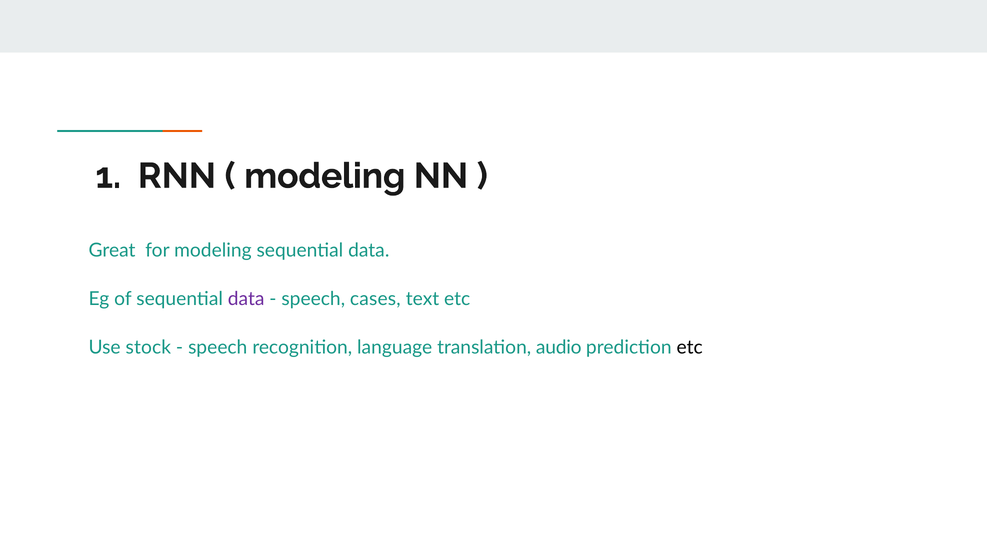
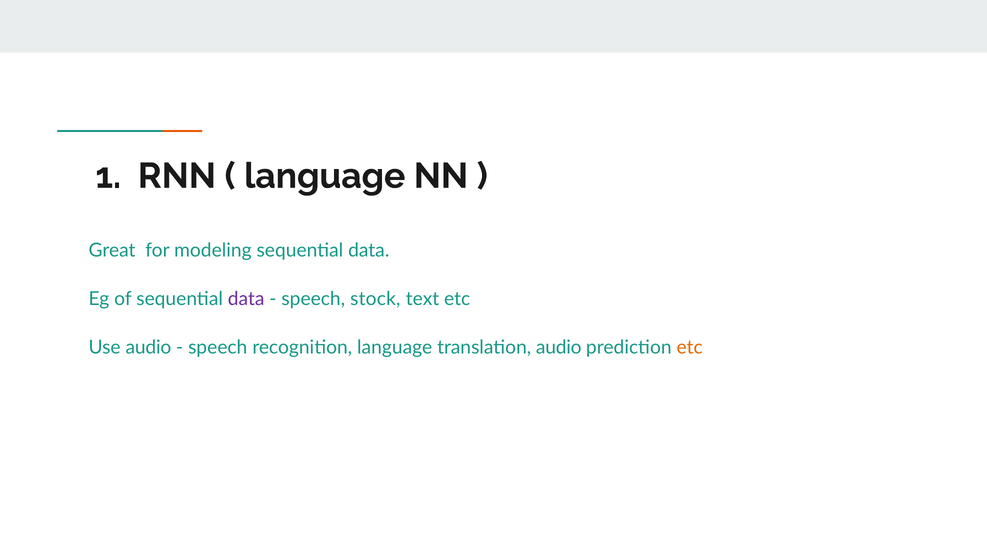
modeling: modeling -> language (325, 176)
cases: cases -> stock (375, 299)
Use stock: stock -> audio (148, 347)
etc colour: black -> orange (690, 347)
